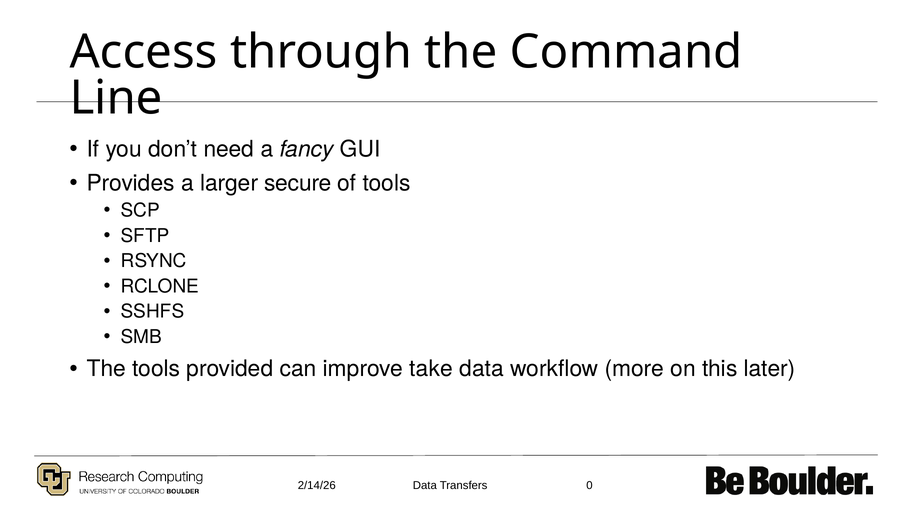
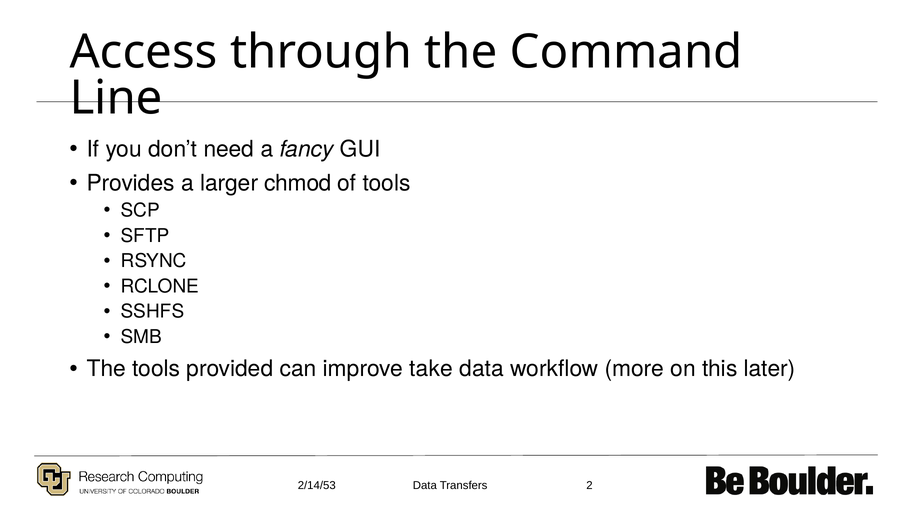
secure: secure -> chmod (298, 183)
2/14/26: 2/14/26 -> 2/14/53 (317, 485)
0: 0 -> 2 (590, 485)
